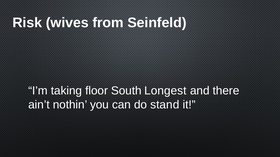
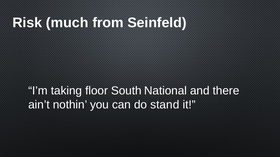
wives: wives -> much (67, 23)
Longest: Longest -> National (166, 91)
